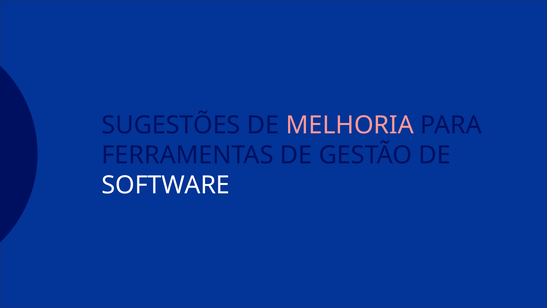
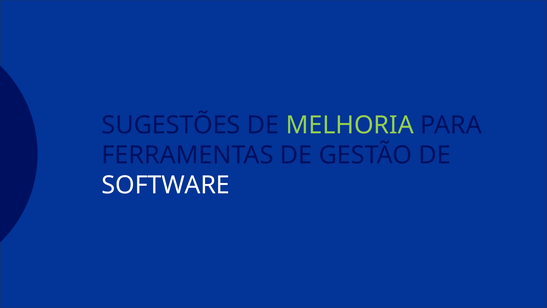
MELHORIA colour: pink -> light green (350, 125)
